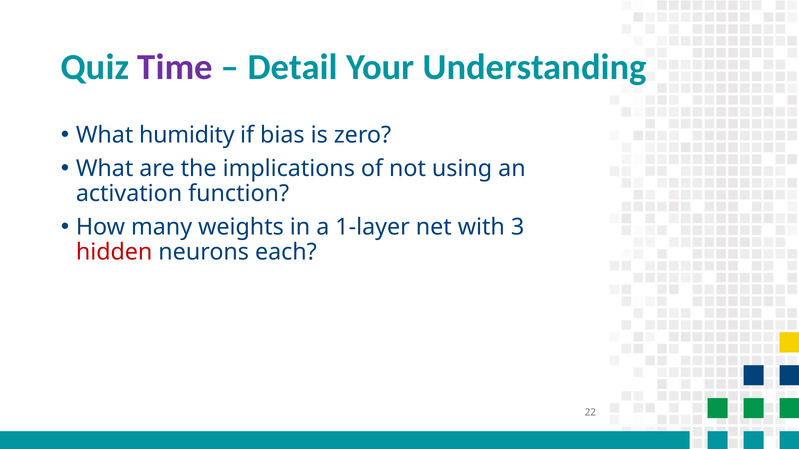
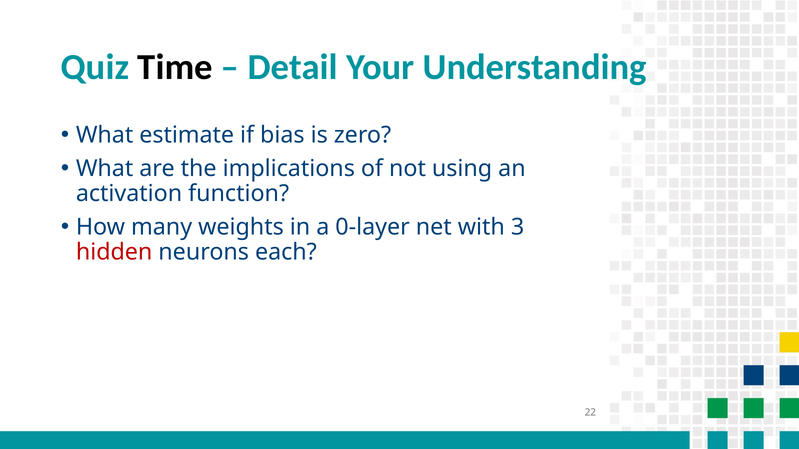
Time colour: purple -> black (175, 67)
humidity: humidity -> estimate (187, 135)
1-layer: 1-layer -> 0-layer (373, 227)
